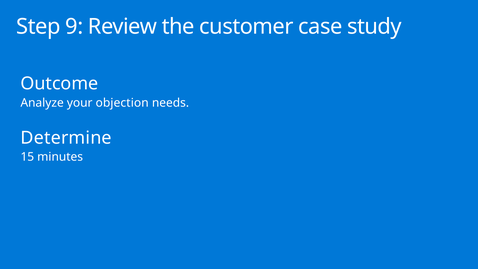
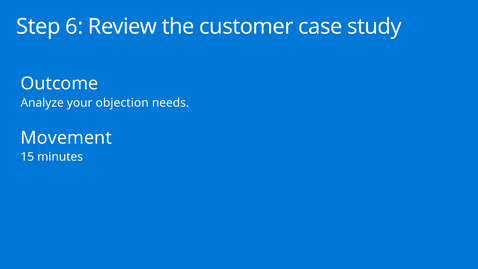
9: 9 -> 6 (74, 27)
Determine: Determine -> Movement (66, 138)
